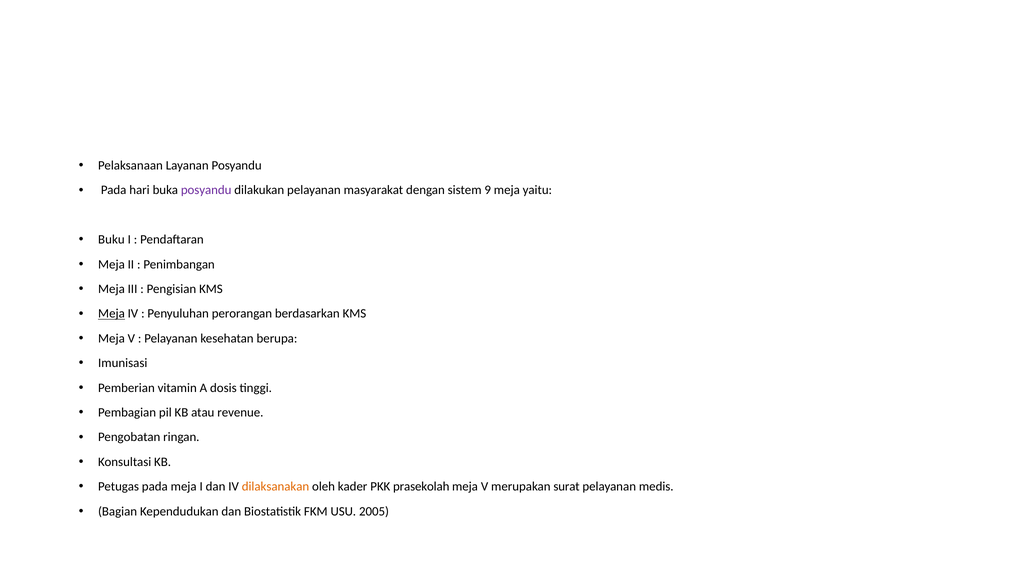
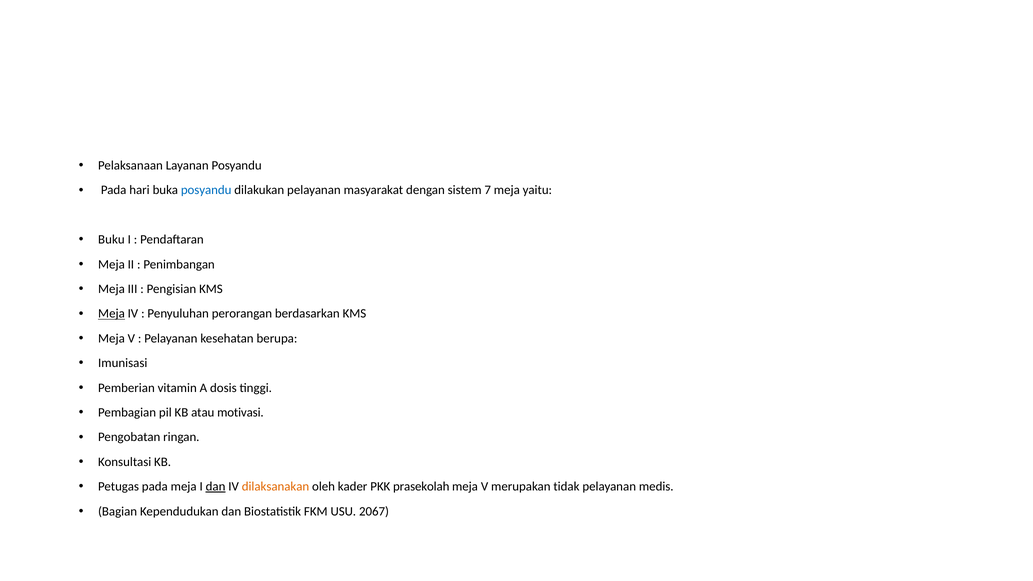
posyandu colour: purple -> blue (206, 190)
9: 9 -> 7 (488, 190)
revenue: revenue -> motivasi (240, 413)
dan underline: none -> present (216, 487)
surat: surat -> tidak (566, 487)
2005: 2005 -> 2067 (374, 511)
